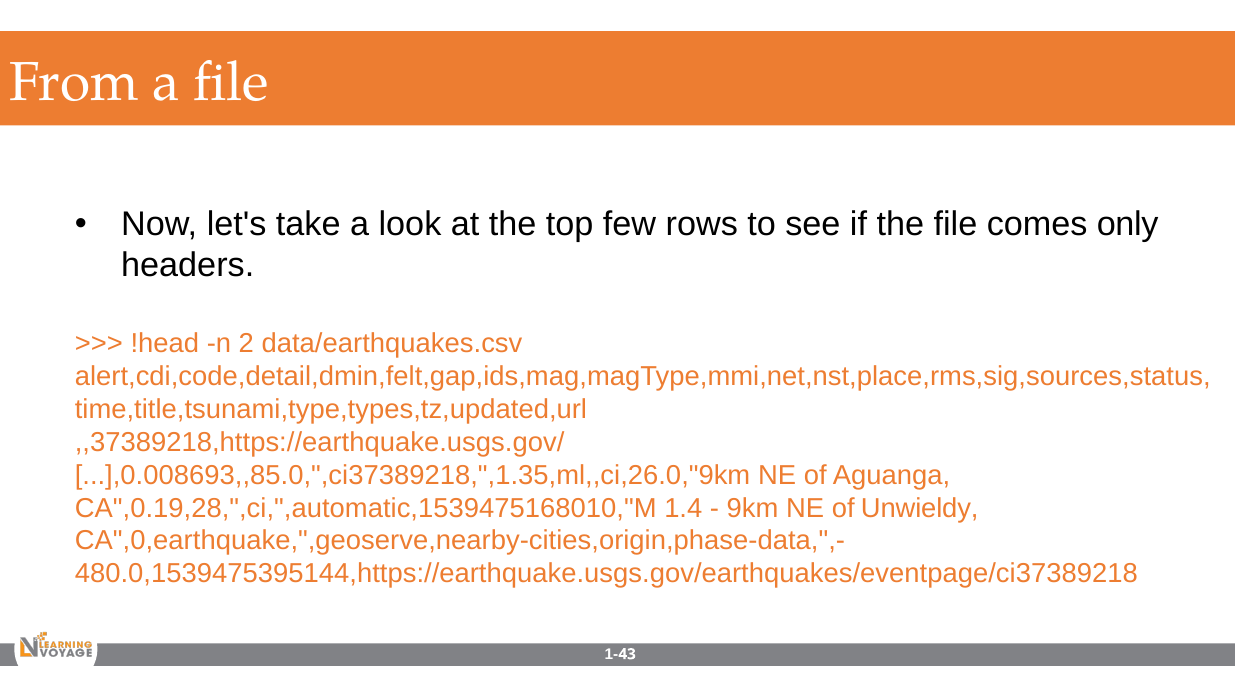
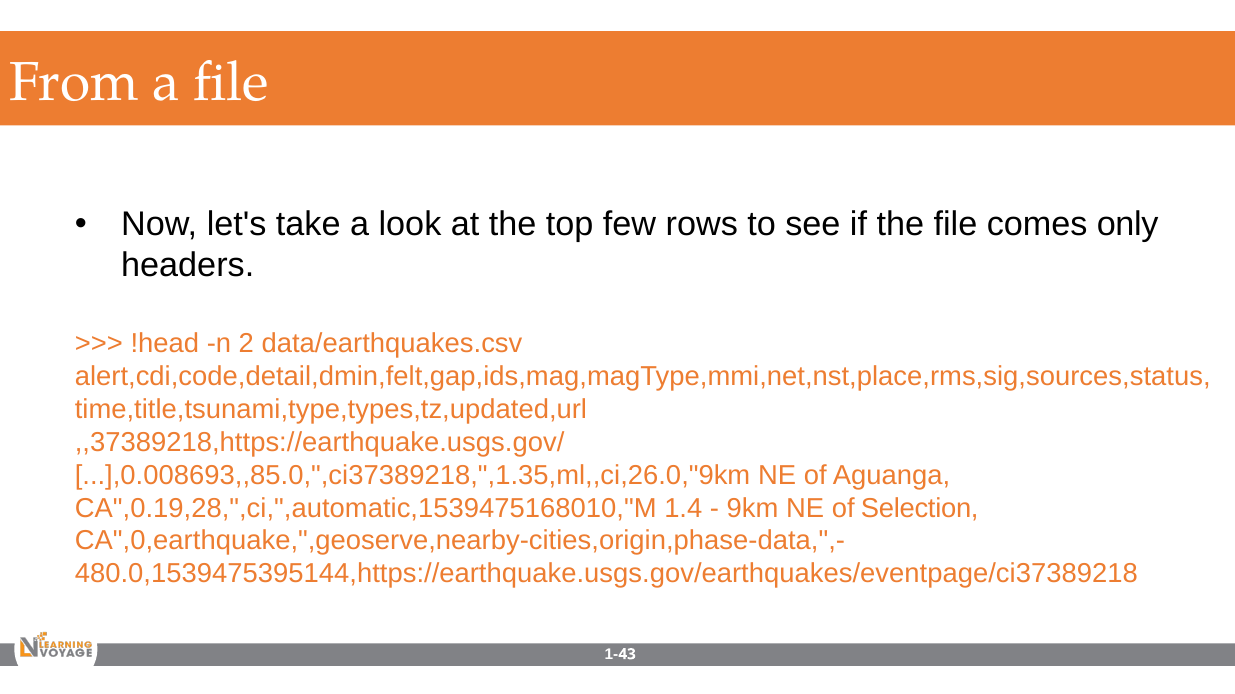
Unwieldy: Unwieldy -> Selection (920, 508)
